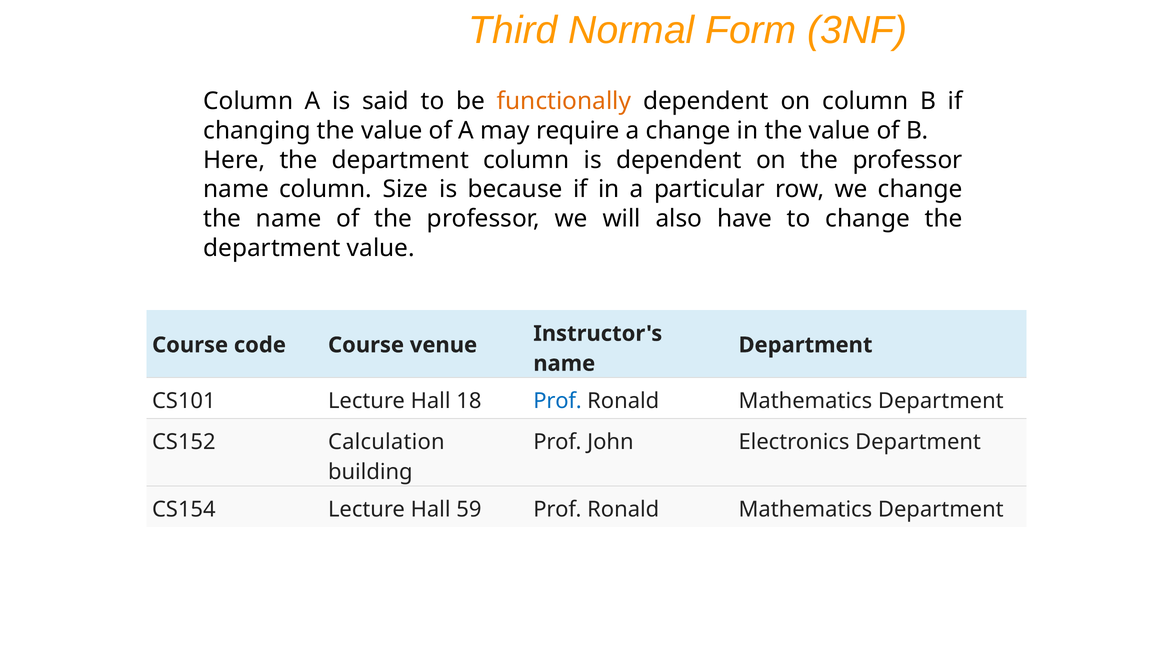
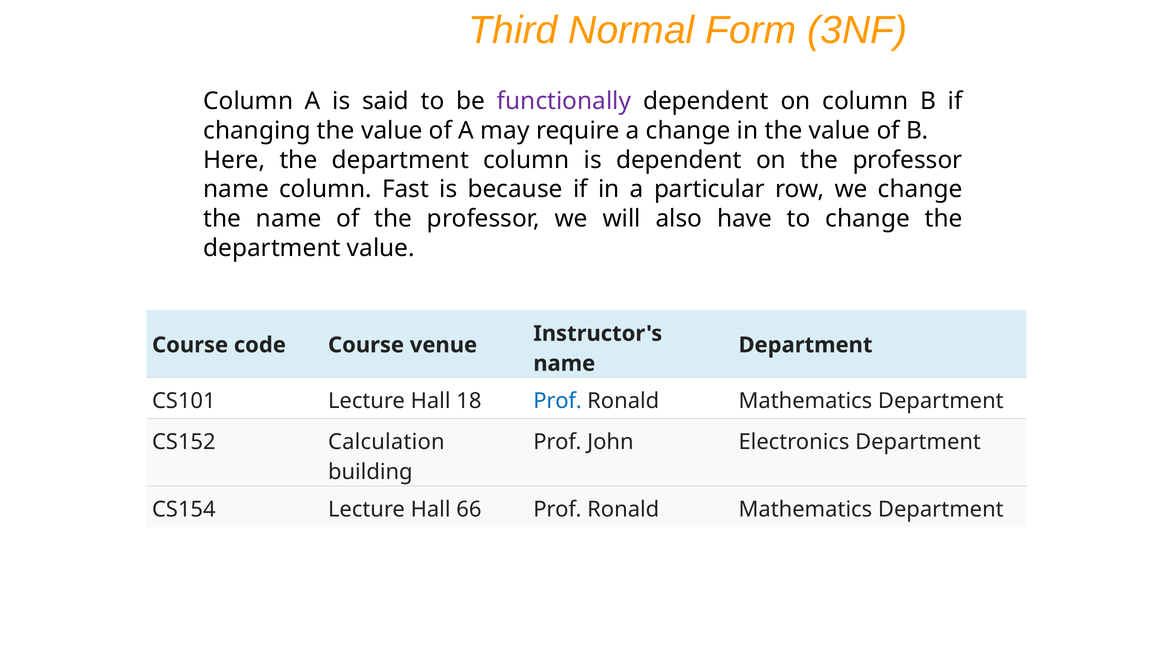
functionally colour: orange -> purple (564, 101)
Size: Size -> Fast (406, 189)
59: 59 -> 66 (469, 509)
